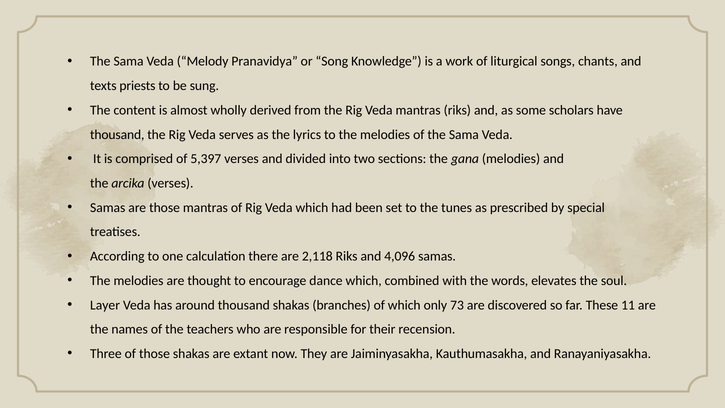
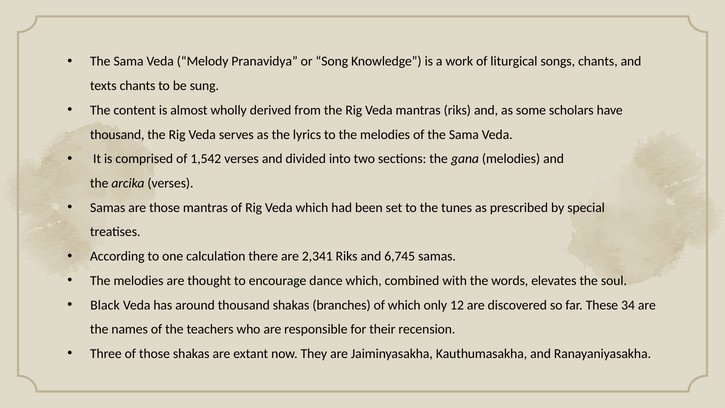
texts priests: priests -> chants (138, 86)
5,397: 5,397 -> 1,542 (206, 159)
2,118: 2,118 -> 2,341 (317, 256)
4,096: 4,096 -> 6,745 (400, 256)
Layer: Layer -> Black (105, 305)
73: 73 -> 12 (457, 305)
11: 11 -> 34 (628, 305)
